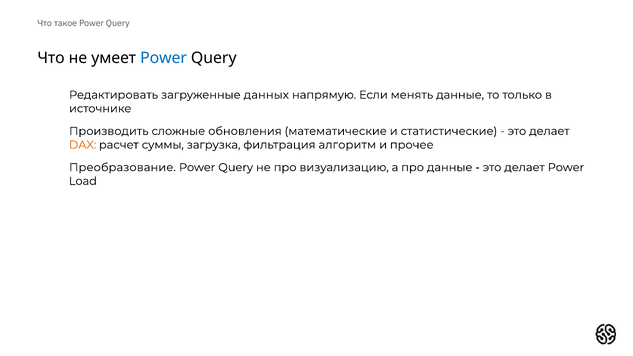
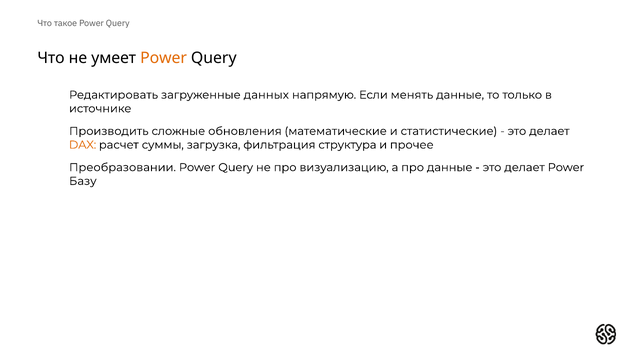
Power colour: blue -> orange (164, 58)
алгоритм: алгоритм -> структура (347, 145)
Преобразование: Преобразование -> Преобразовании (122, 167)
Load: Load -> Базу (83, 181)
